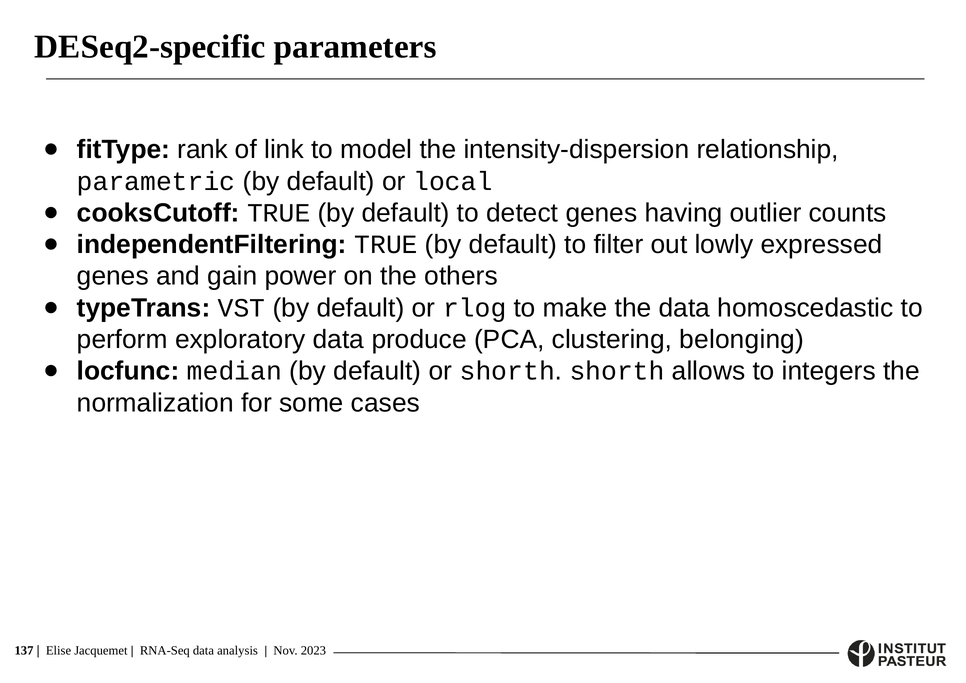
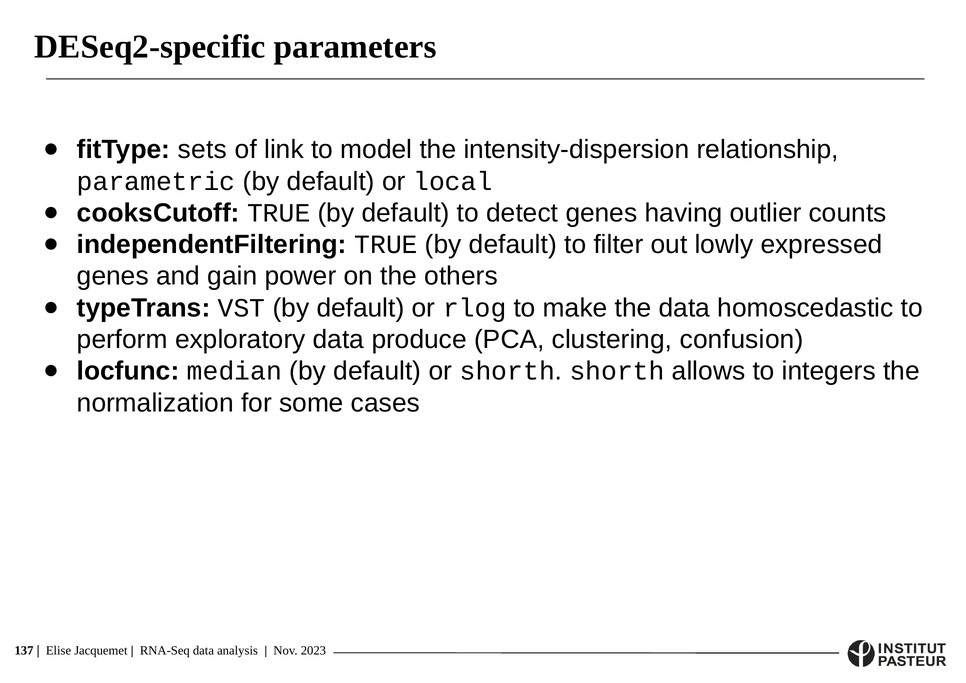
rank: rank -> sets (202, 150)
belonging: belonging -> confusion (742, 340)
